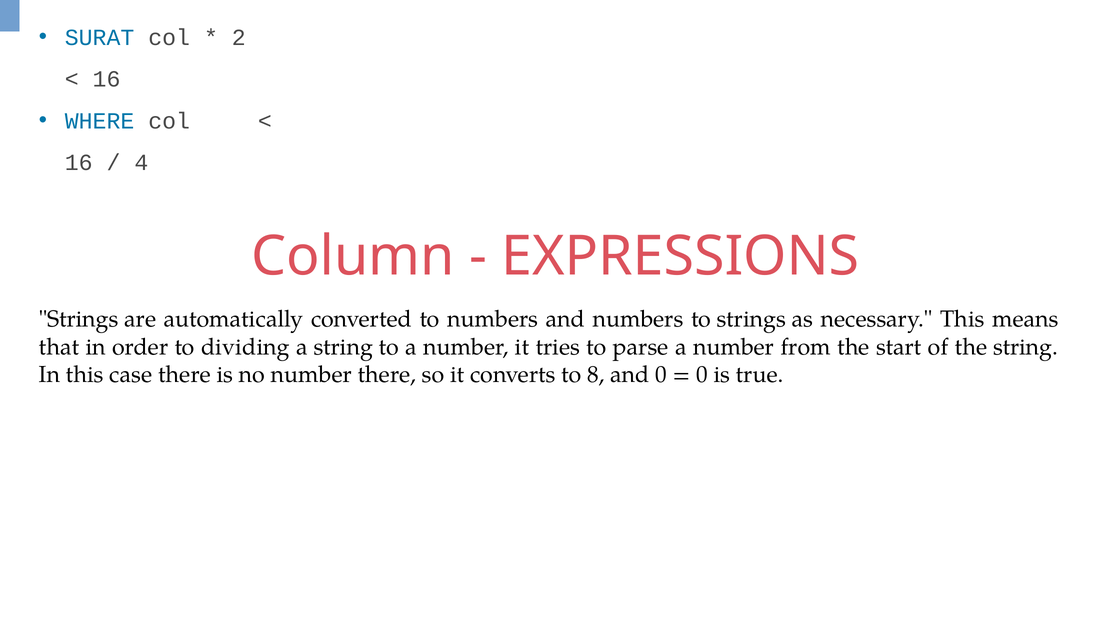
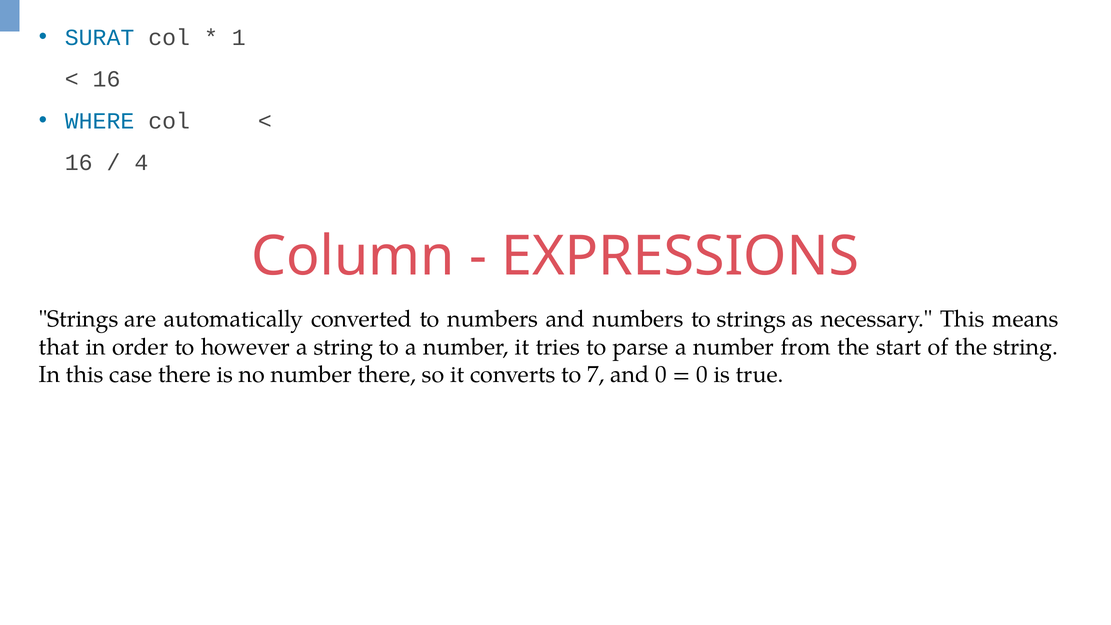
2: 2 -> 1 (239, 38)
dividing: dividing -> however (246, 347)
8: 8 -> 7 (596, 375)
